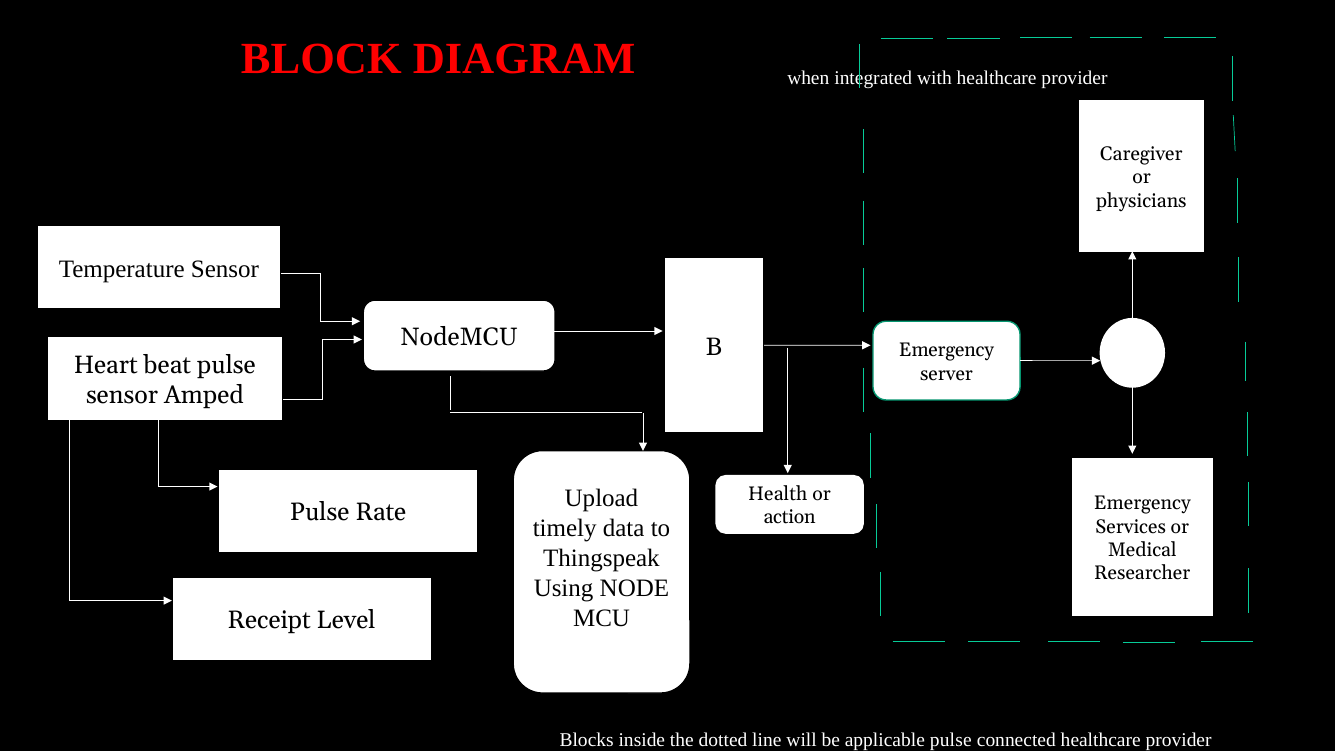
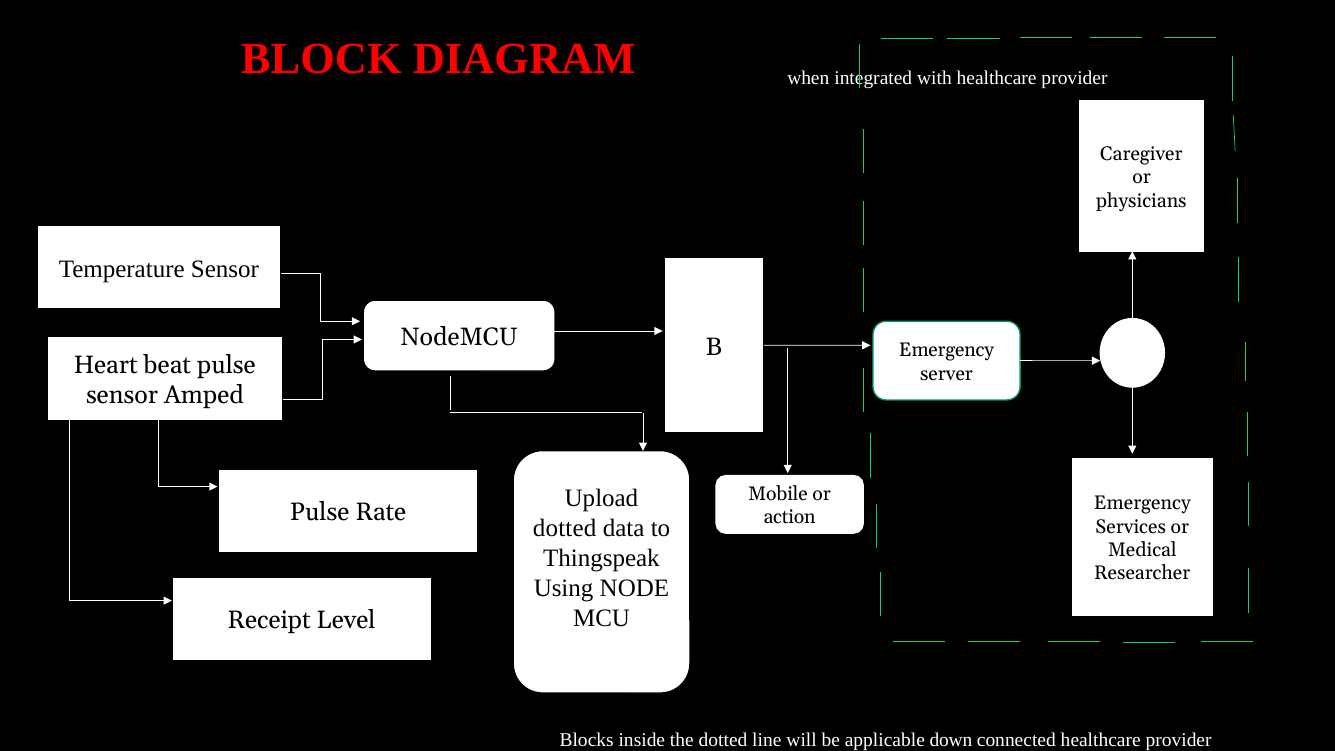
Health: Health -> Mobile (778, 494)
timely: timely -> dotted (565, 528)
applicable pulse: pulse -> down (951, 740)
